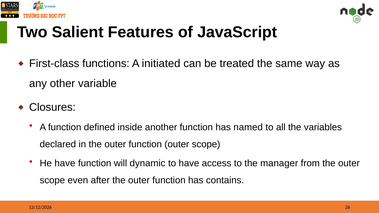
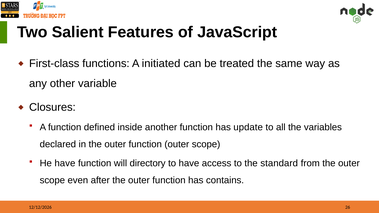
named: named -> update (248, 127)
dynamic: dynamic -> directory (148, 163)
manager: manager -> standard (279, 163)
